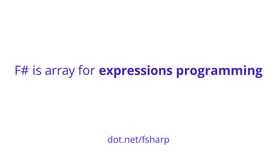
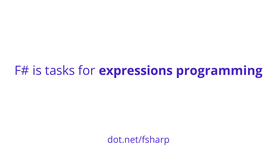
array: array -> tasks (60, 71)
